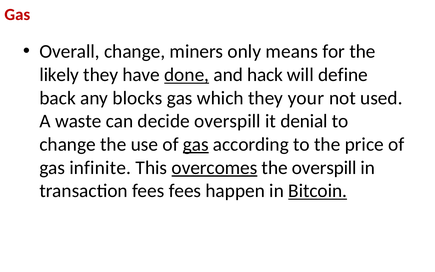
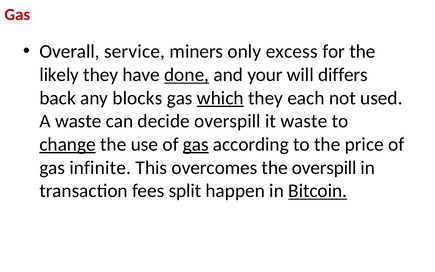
Overall change: change -> service (135, 52)
means: means -> excess (292, 52)
hack: hack -> your (265, 75)
define: define -> differs (343, 75)
which underline: none -> present (220, 98)
your: your -> each (306, 98)
it denial: denial -> waste (304, 121)
change underline: none -> present (68, 144)
overcomes underline: present -> none (214, 168)
fees fees: fees -> split (185, 191)
